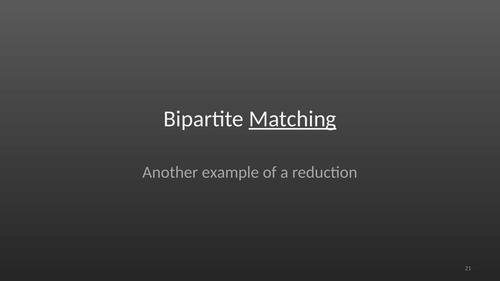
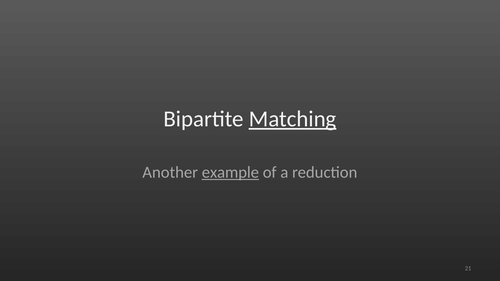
example underline: none -> present (230, 172)
